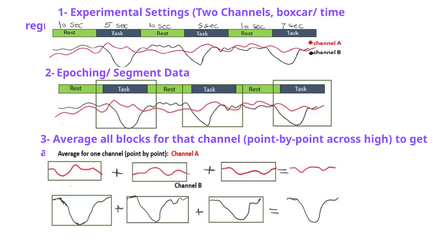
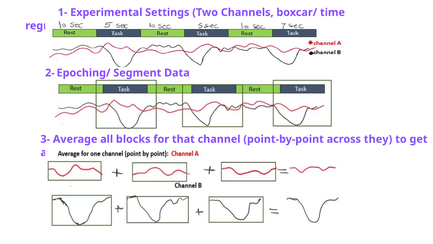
high: high -> they (378, 139)
